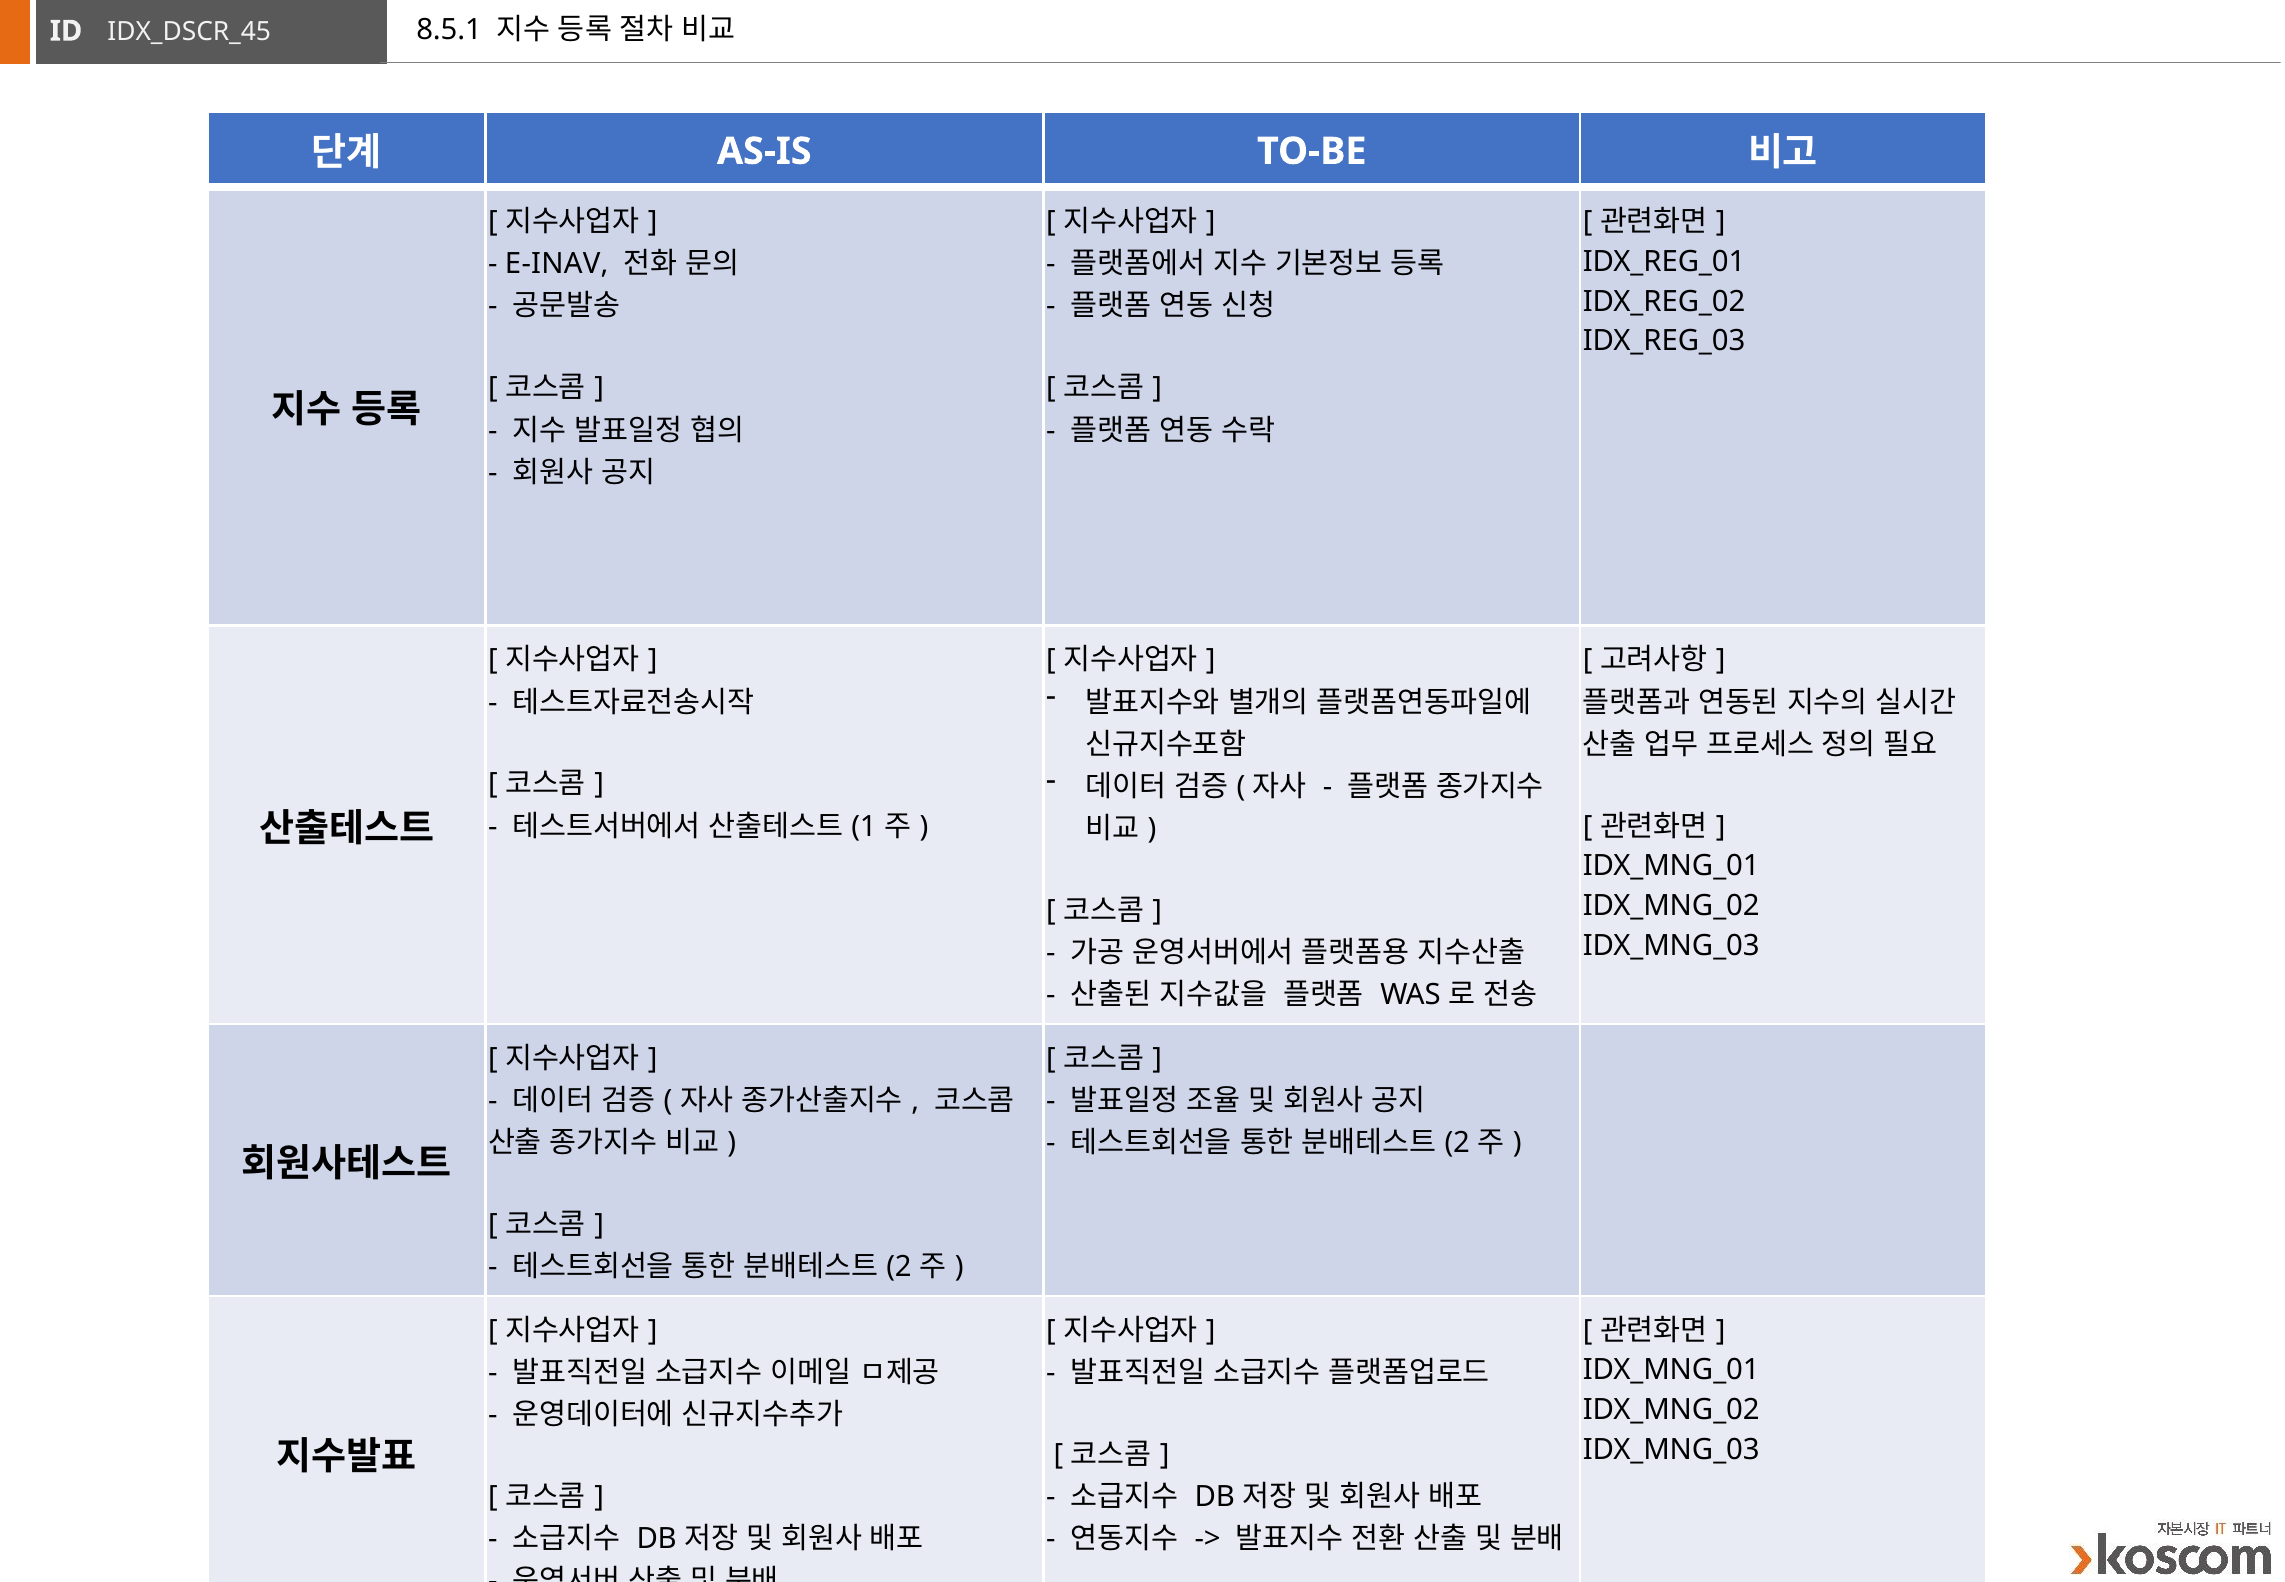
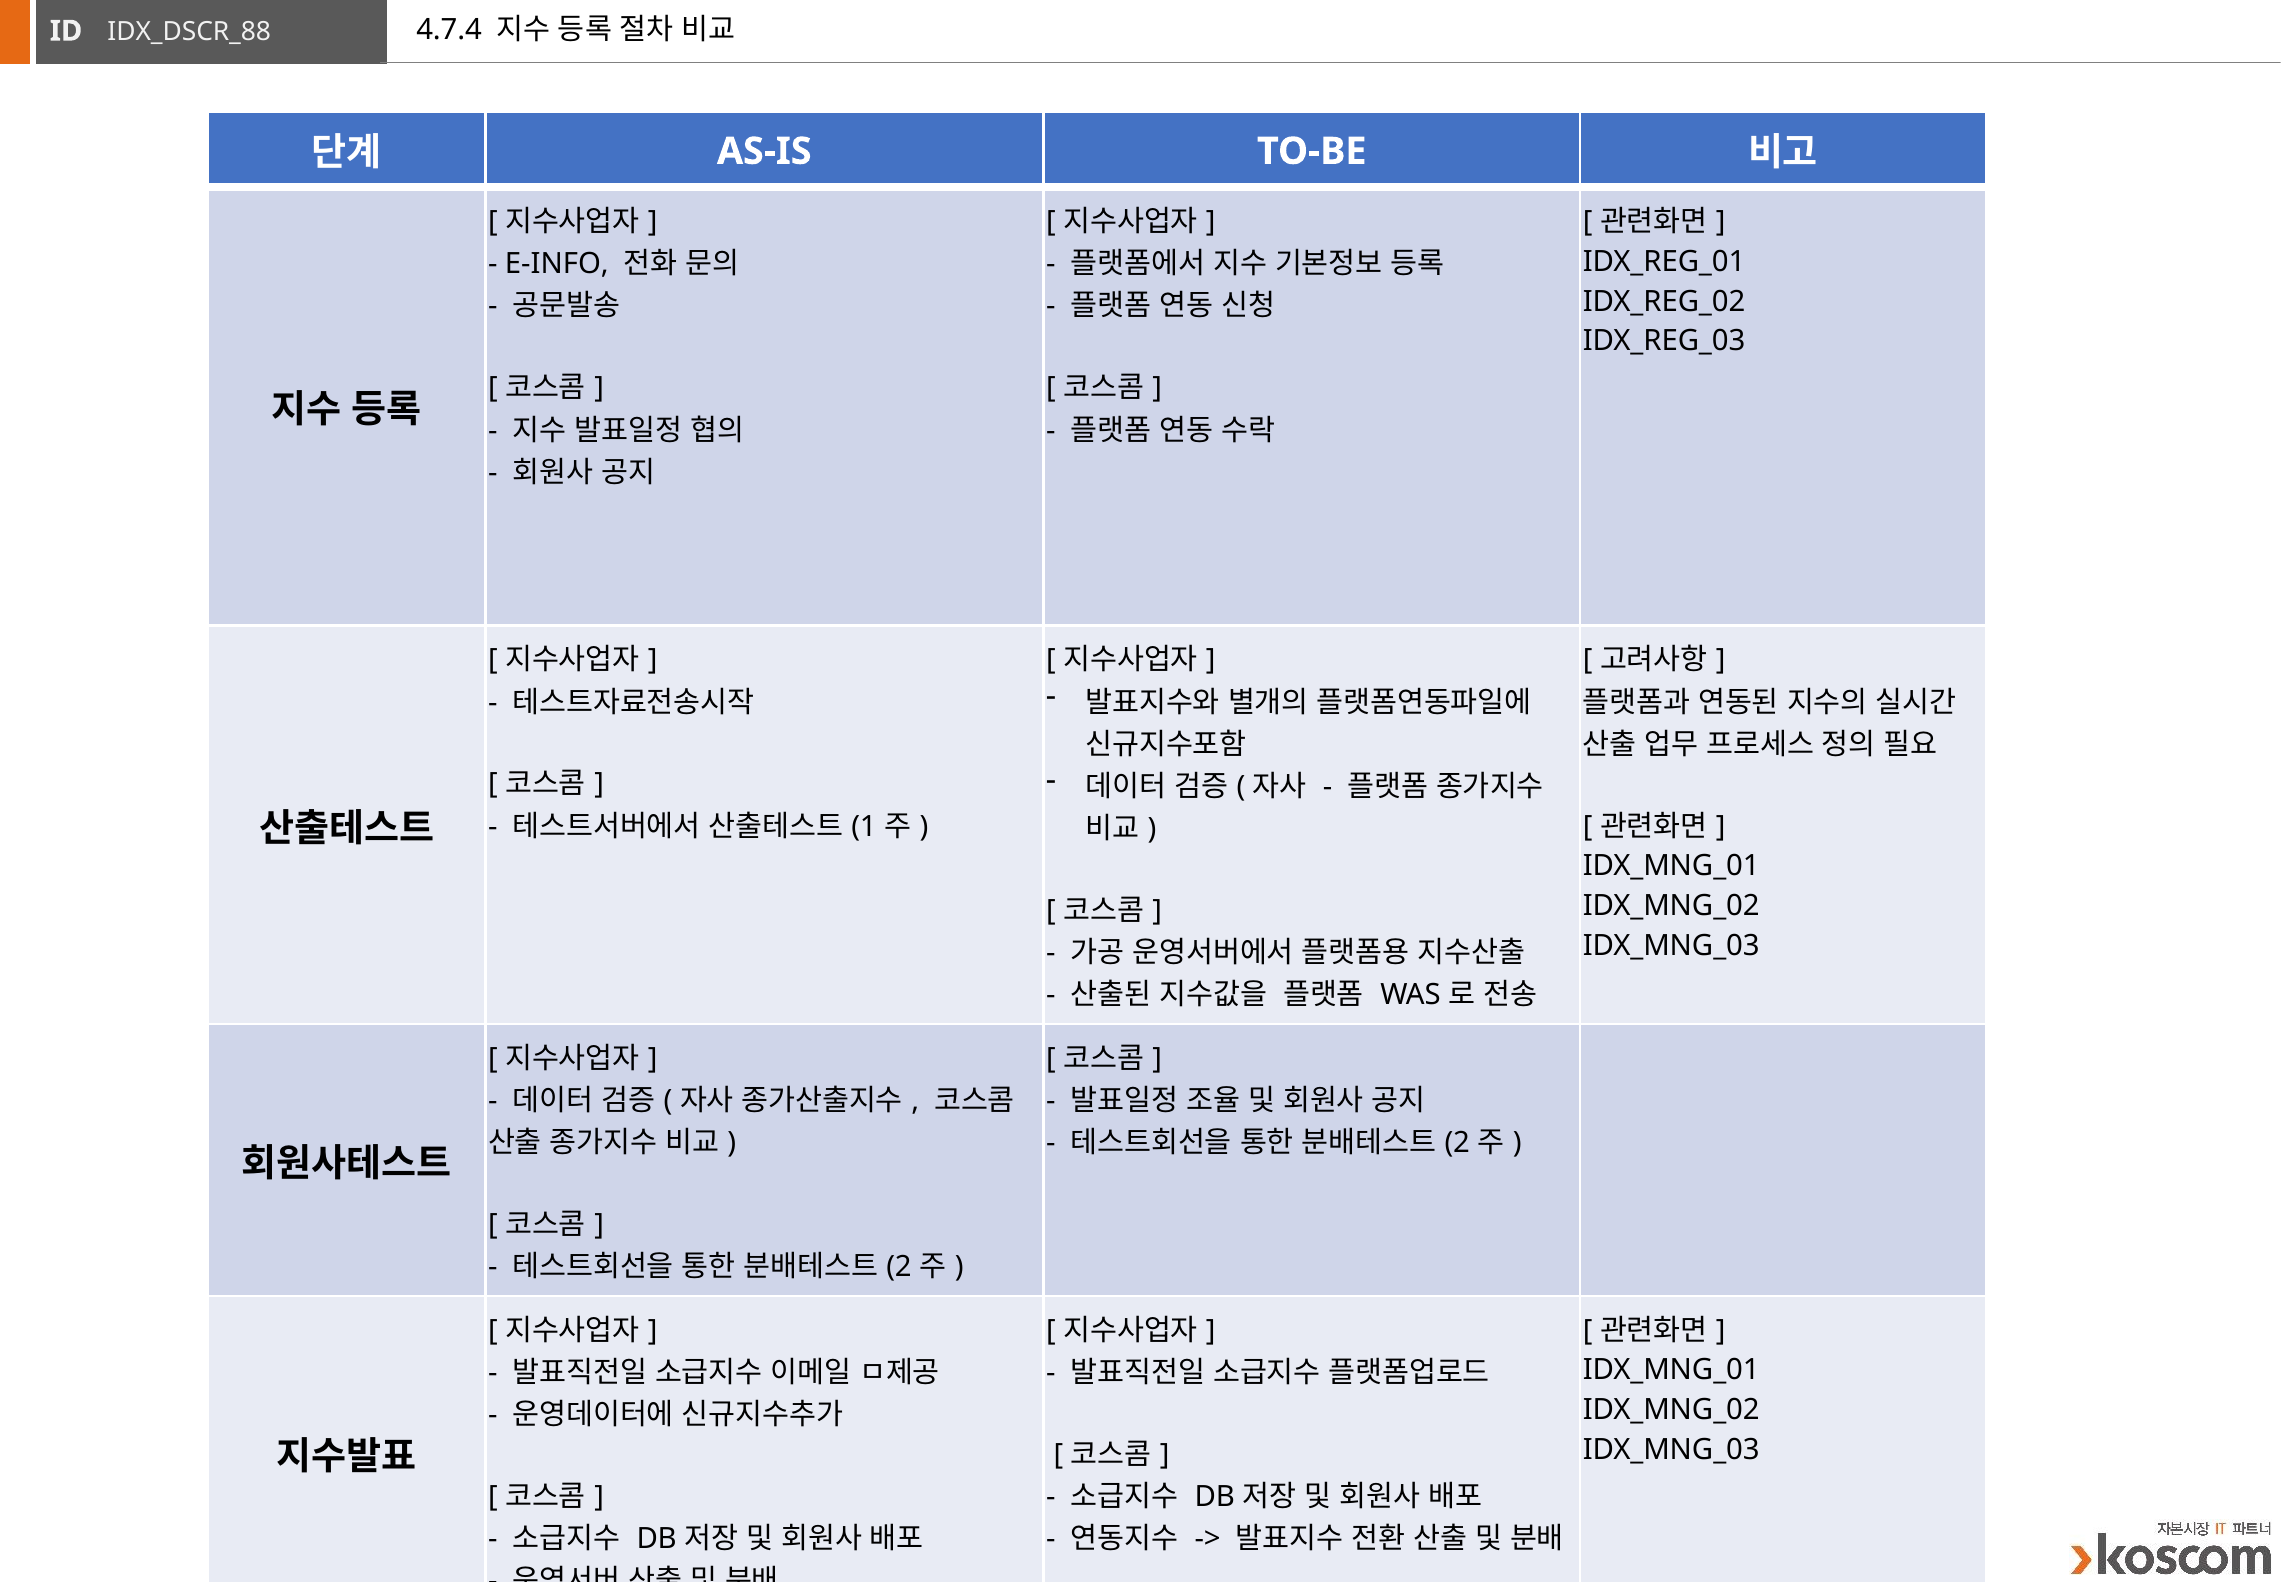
8.5.1: 8.5.1 -> 4.7.4 (449, 30)
IDX_DSCR_45: IDX_DSCR_45 -> IDX_DSCR_88 (189, 32)
E-INAV: E-INAV -> E-INFO (557, 264)
